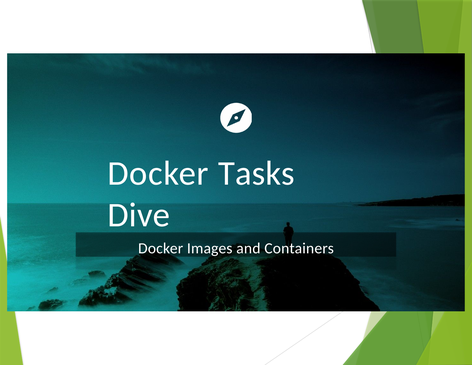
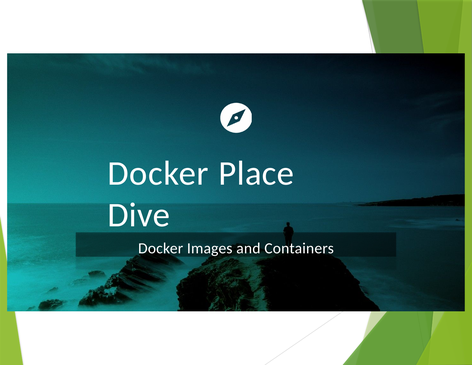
Tasks: Tasks -> Place (256, 173)
